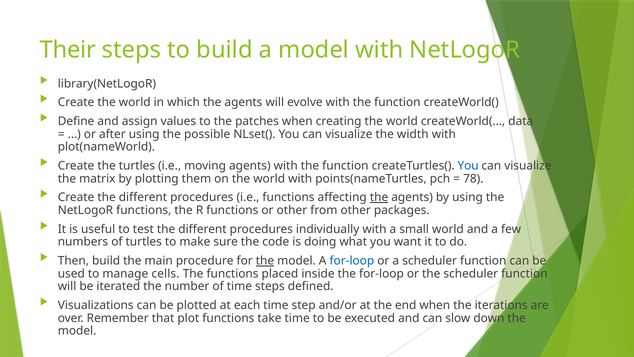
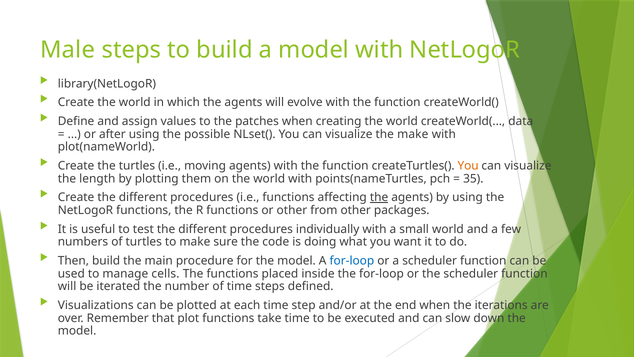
Their: Their -> Male (68, 50)
the width: width -> make (413, 134)
You colour: blue -> orange (468, 166)
matrix: matrix -> length (97, 178)
78: 78 -> 35 (473, 178)
the underline: present -> none (265, 261)
